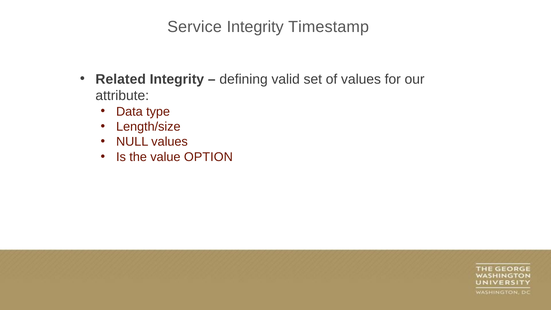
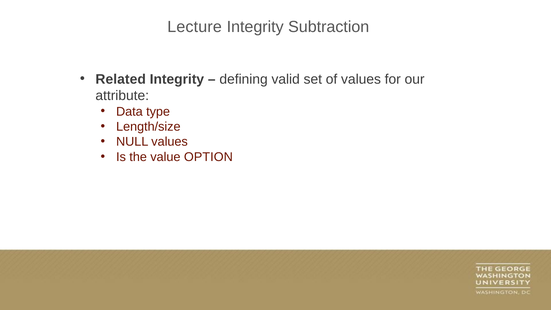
Service: Service -> Lecture (195, 27)
Timestamp: Timestamp -> Subtraction (329, 27)
